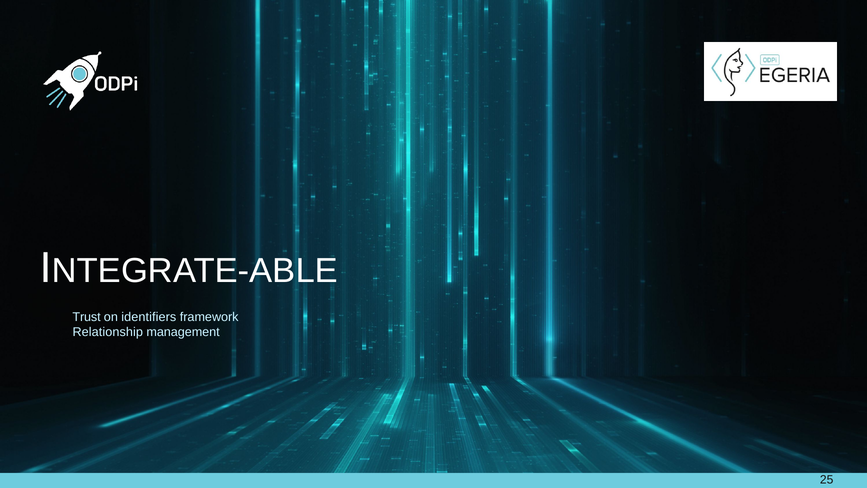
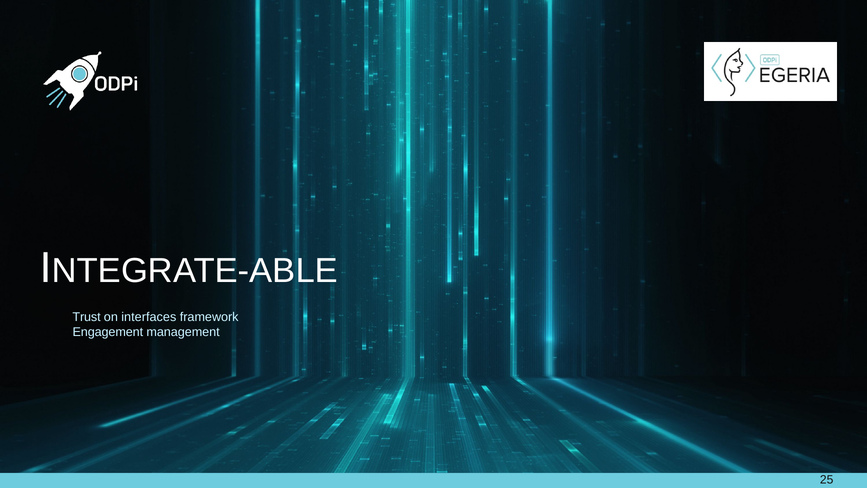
identifiers: identifiers -> interfaces (149, 317)
Relationship: Relationship -> Engagement (108, 332)
